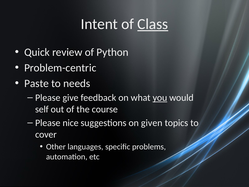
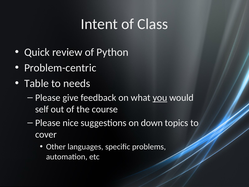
Class underline: present -> none (153, 24)
Paste: Paste -> Table (37, 83)
given: given -> down (152, 123)
